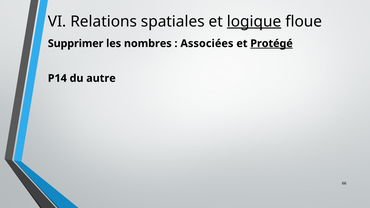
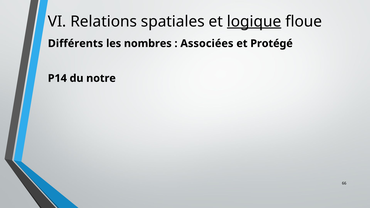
Supprimer: Supprimer -> Différents (76, 44)
Protégé underline: present -> none (272, 44)
autre: autre -> notre (101, 78)
